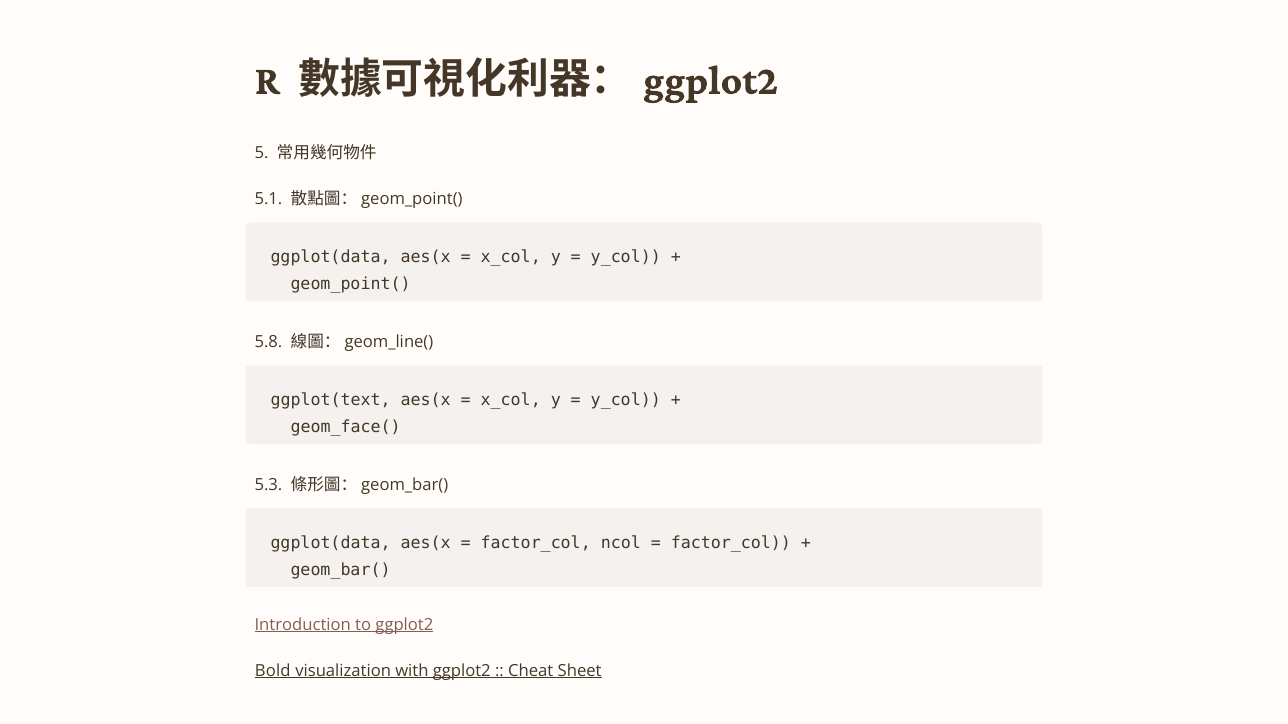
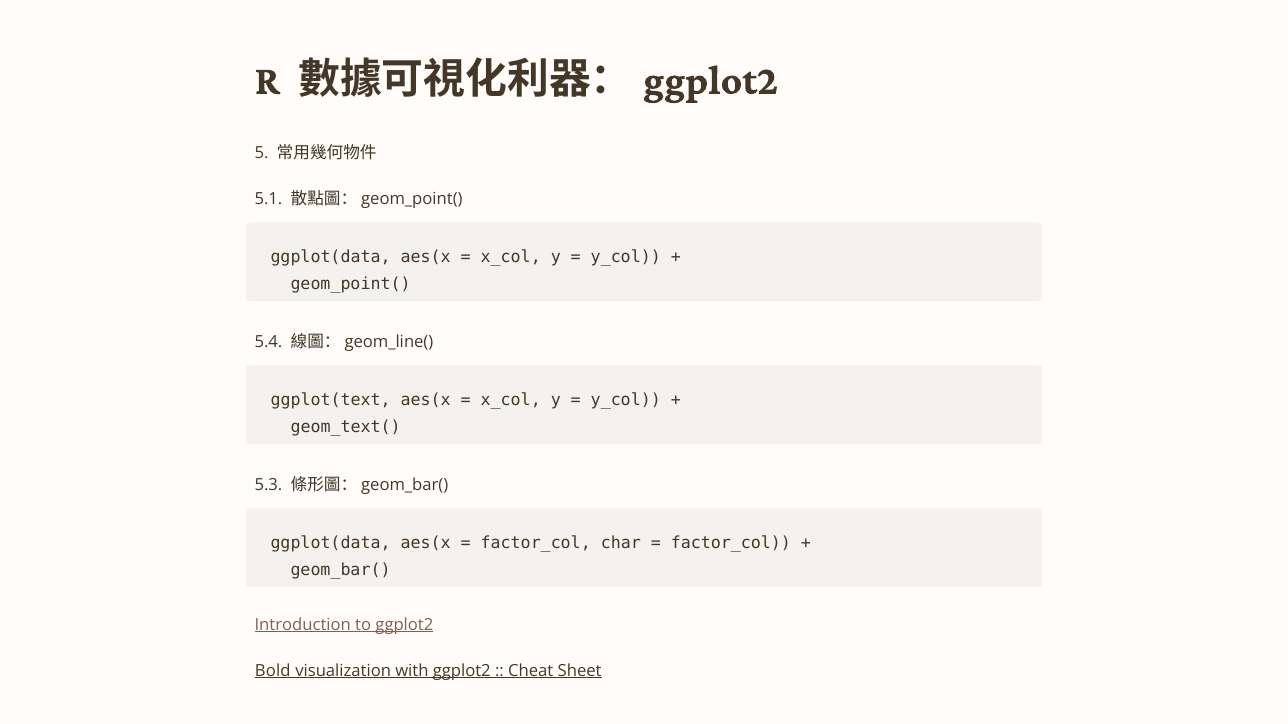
5.8: 5.8 -> 5.4 (268, 342)
geom_face(: geom_face( -> geom_text( (346, 427)
ncol: ncol -> char (621, 543)
